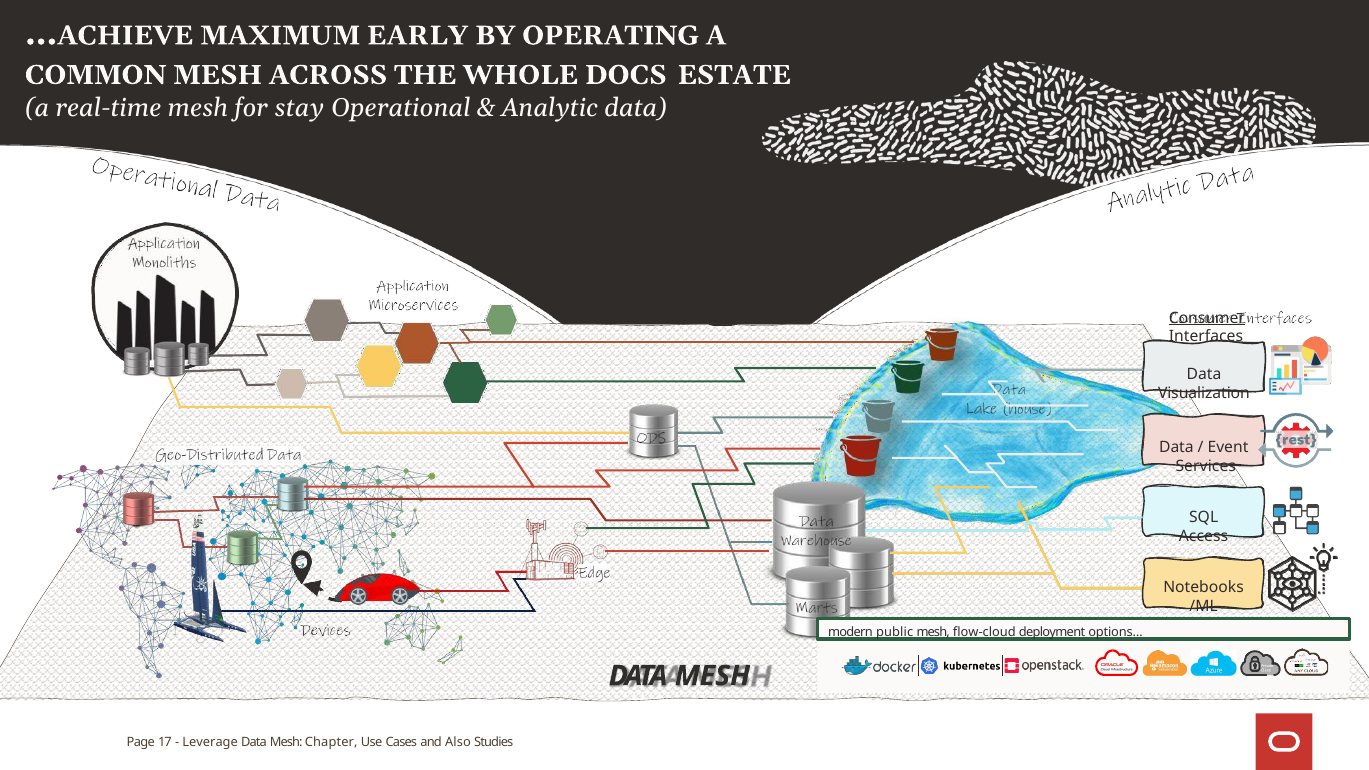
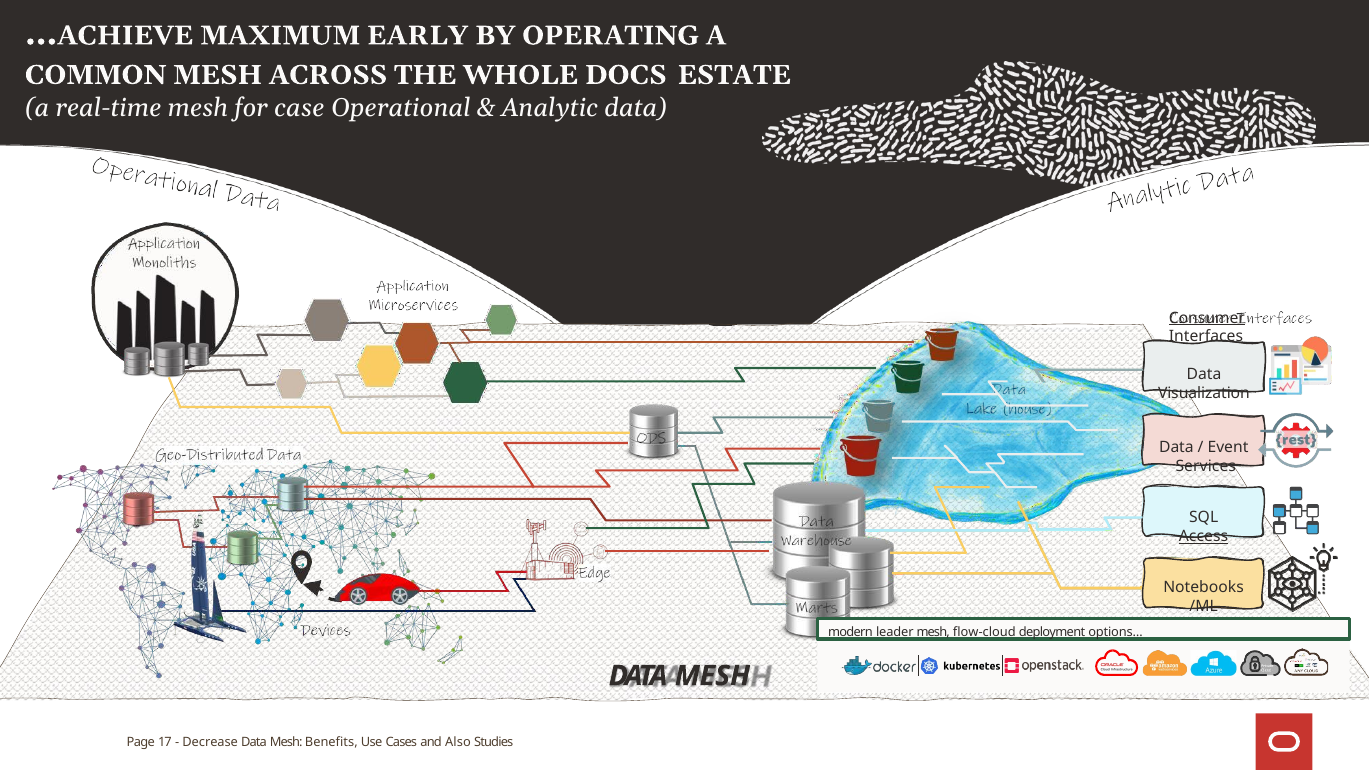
stay: stay -> case (299, 108)
Access underline: none -> present (1204, 536)
public: public -> leader (895, 632)
Leverage: Leverage -> Decrease (210, 743)
Chapter: Chapter -> Benefits (331, 743)
